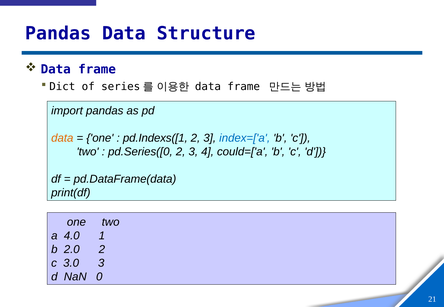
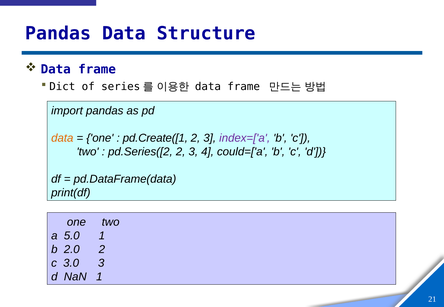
pd.Indexs([1: pd.Indexs([1 -> pd.Create([1 (155, 138)
index=['a colour: blue -> purple (245, 138)
pd.Series([0: pd.Series([0 -> pd.Series([2 (140, 152)
4.0: 4.0 -> 5.0 (72, 236)
NaN 0: 0 -> 1 (99, 277)
